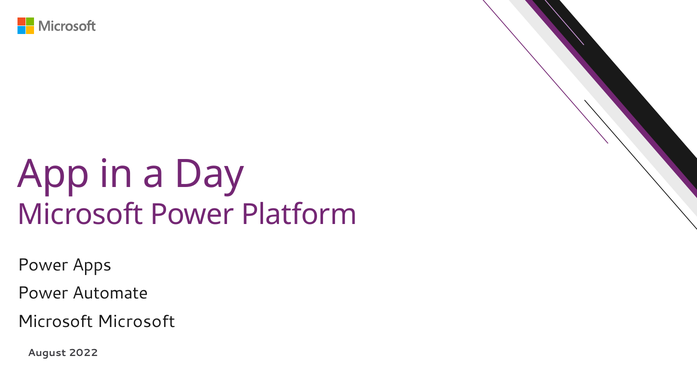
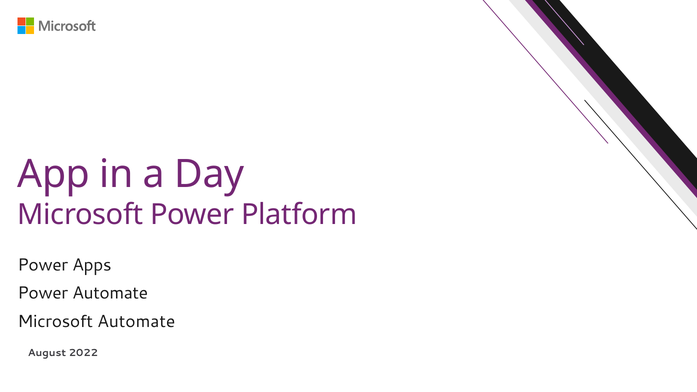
Microsoft Microsoft: Microsoft -> Automate (136, 321)
